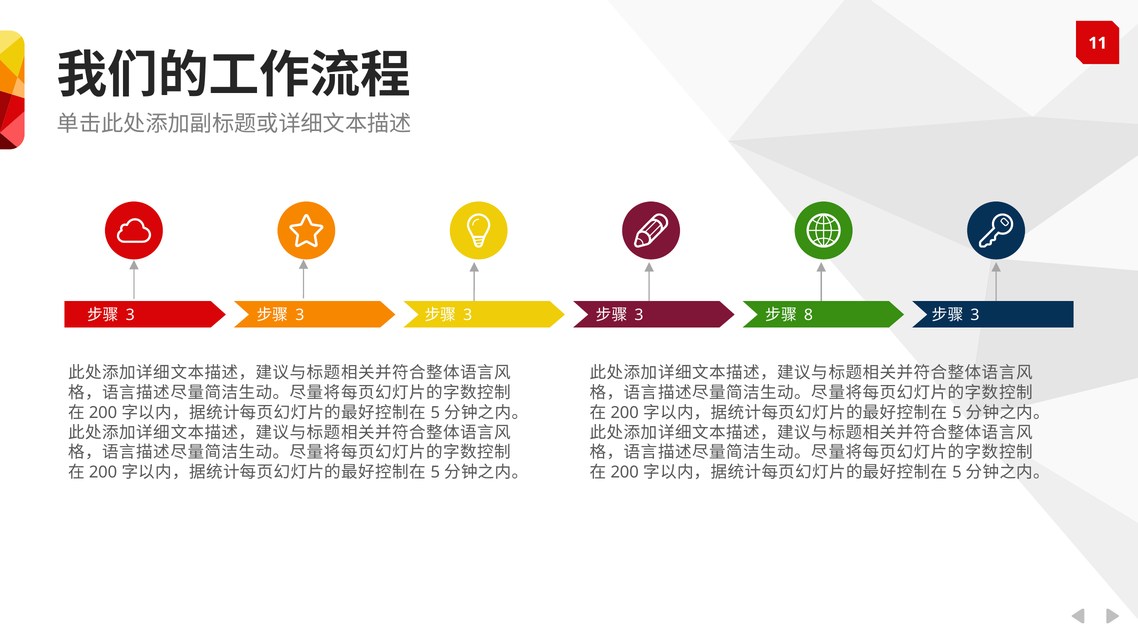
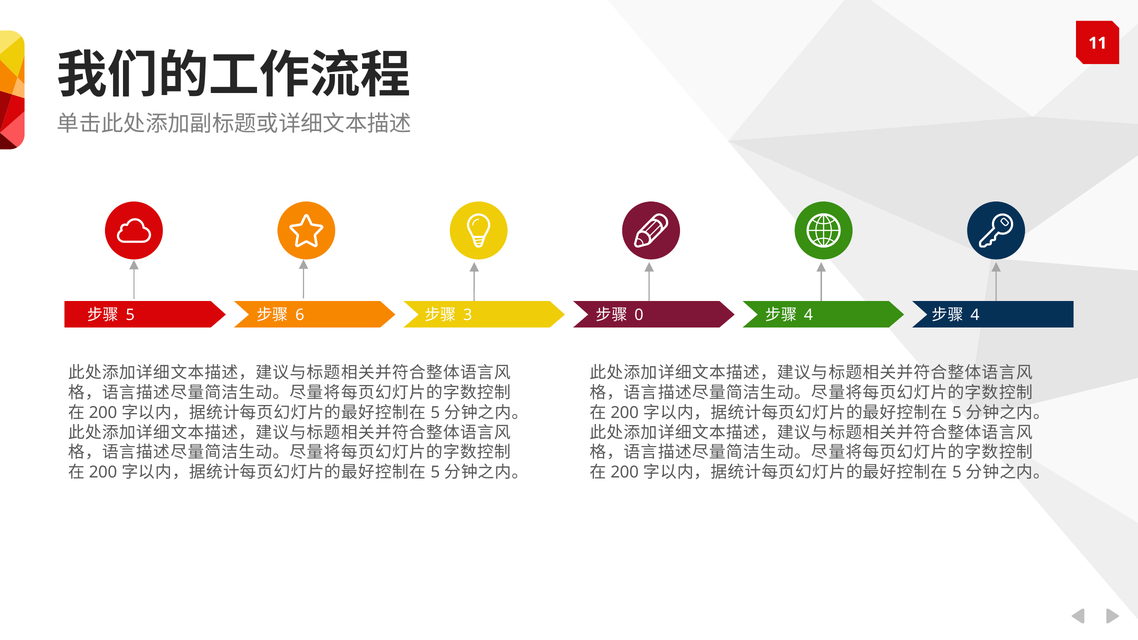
3: 3 -> 5 (130, 315)
3: 3 -> 6 (300, 315)
3: 3 -> 0 (639, 315)
8: 8 -> 4 (809, 315)
3: 3 -> 4 (975, 315)
